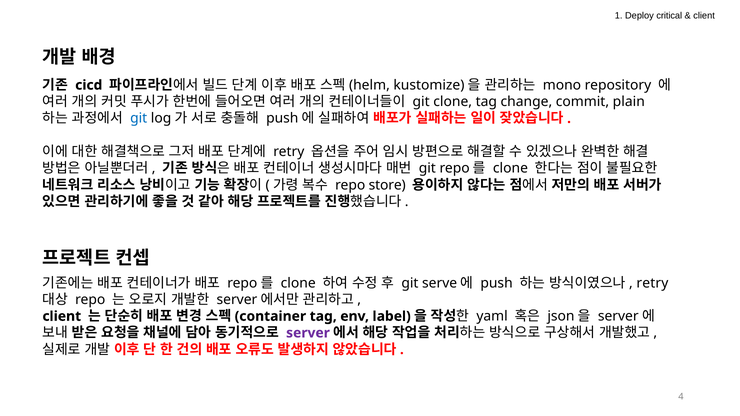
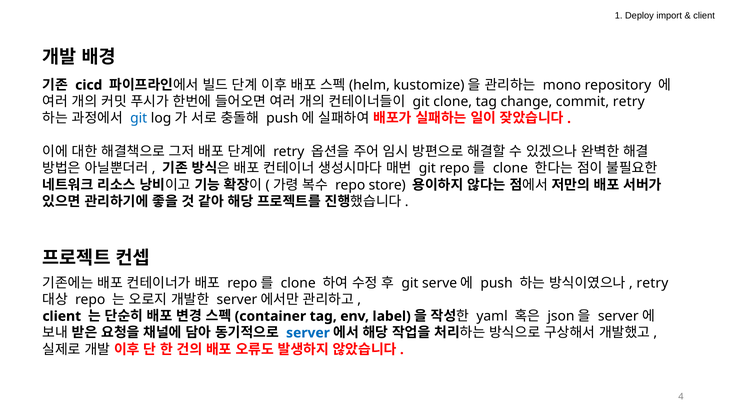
critical: critical -> import (669, 16)
commit plain: plain -> retry (629, 102)
server colour: purple -> blue (308, 333)
